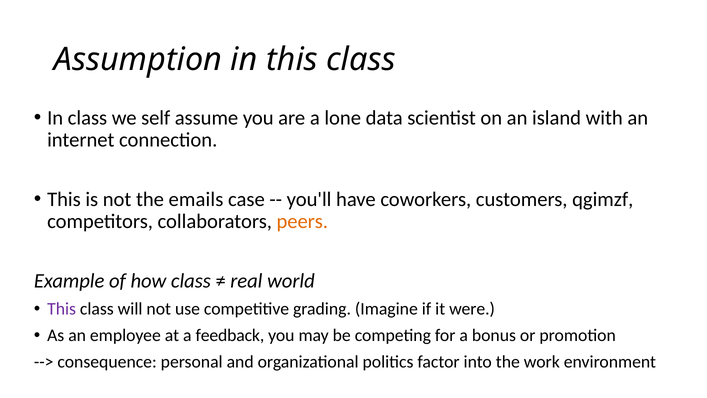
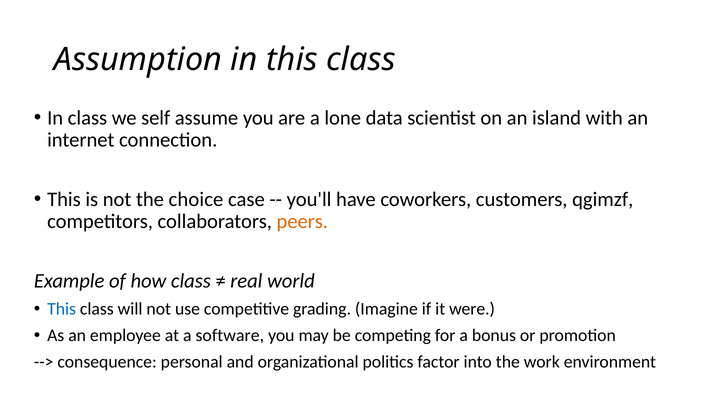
emails: emails -> choice (196, 199)
This colour: purple -> blue (62, 309)
feedback: feedback -> software (230, 335)
